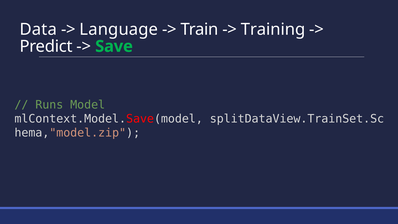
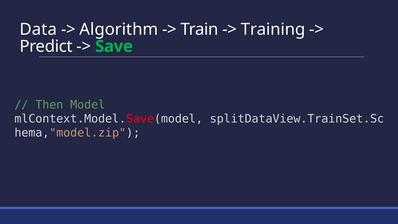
Language: Language -> Algorithm (119, 29)
Runs: Runs -> Then (49, 105)
